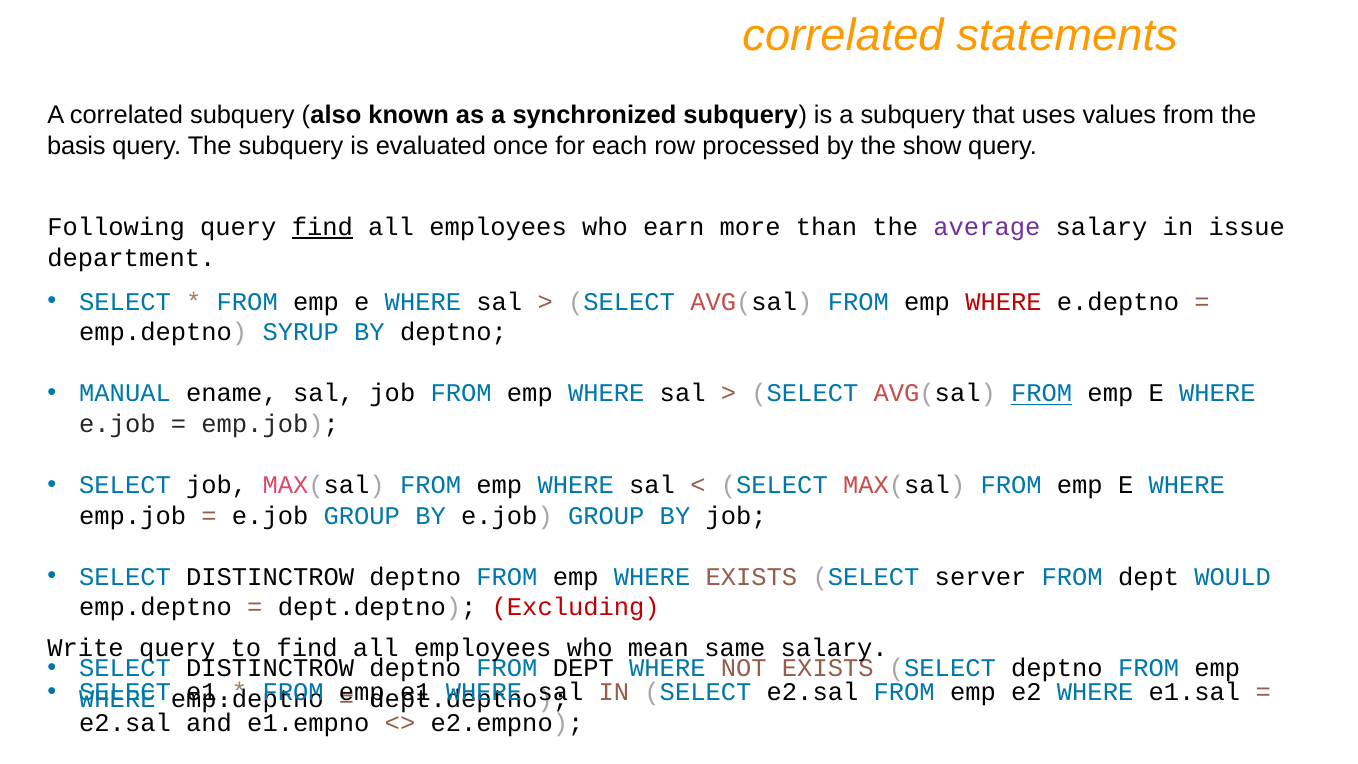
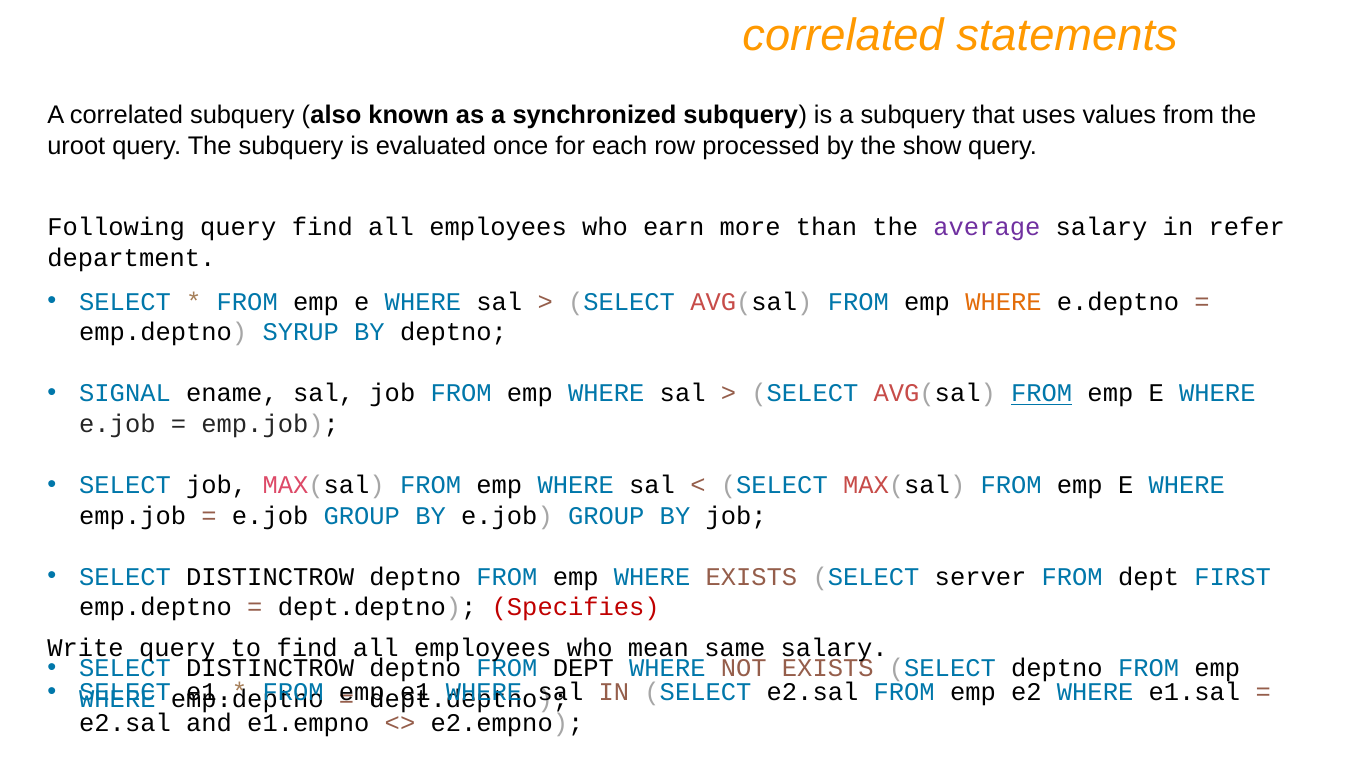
basis: basis -> uroot (76, 146)
find underline: present -> none (322, 227)
issue: issue -> refer (1247, 227)
WHERE colour: red -> orange (1003, 302)
MANUAL: MANUAL -> SIGNAL (125, 393)
WOULD: WOULD -> FIRST (1233, 577)
Excluding: Excluding -> Specifies (576, 607)
